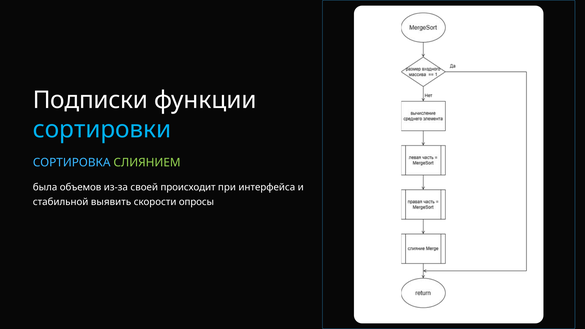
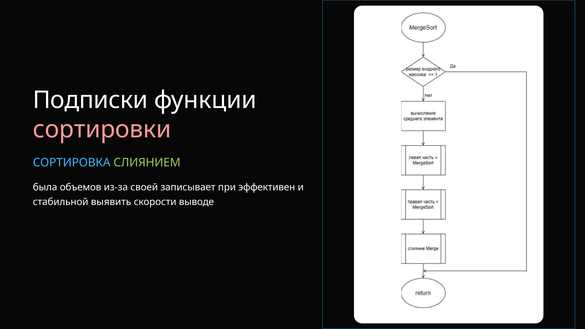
сортировки colour: light blue -> pink (102, 129)
происходит: происходит -> записывает (188, 187)
интерфейса: интерфейса -> эффективен (267, 187)
опросы: опросы -> выводе (196, 202)
